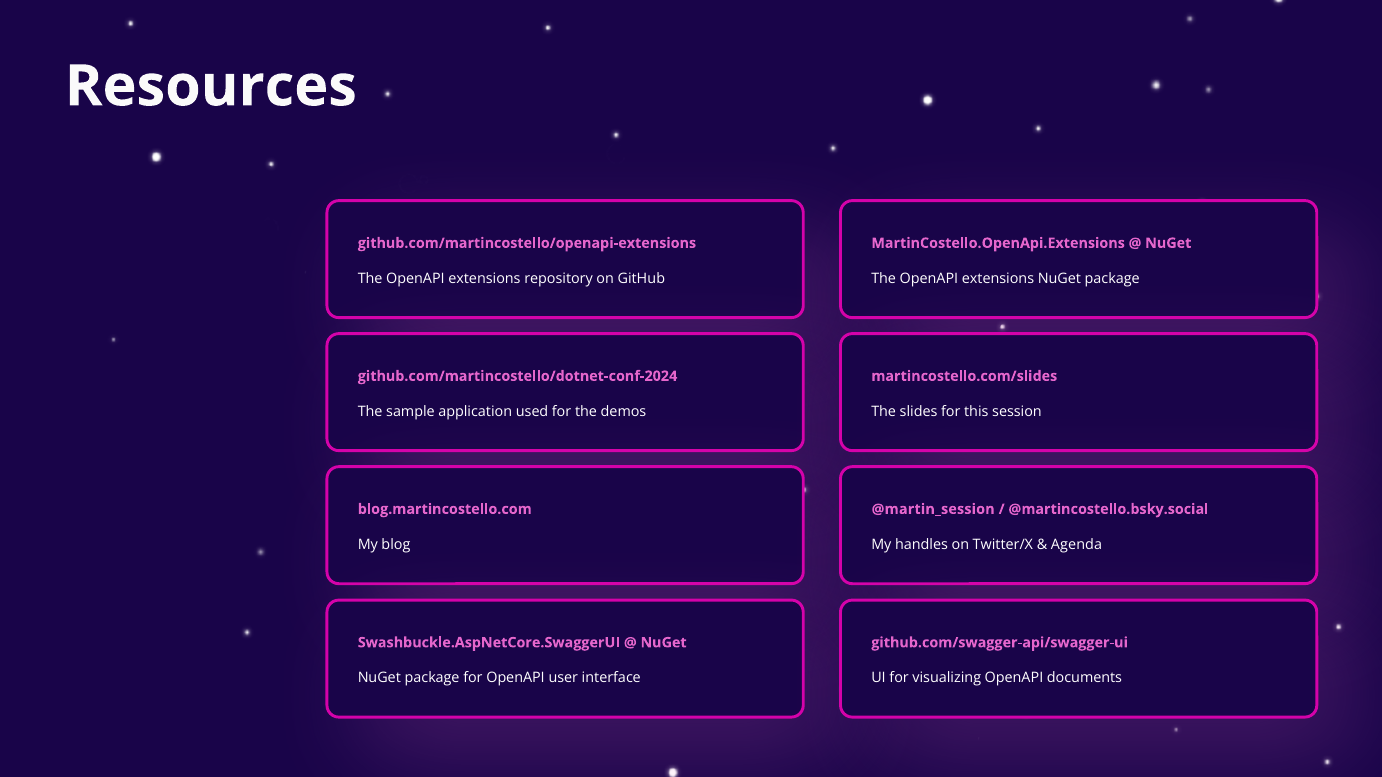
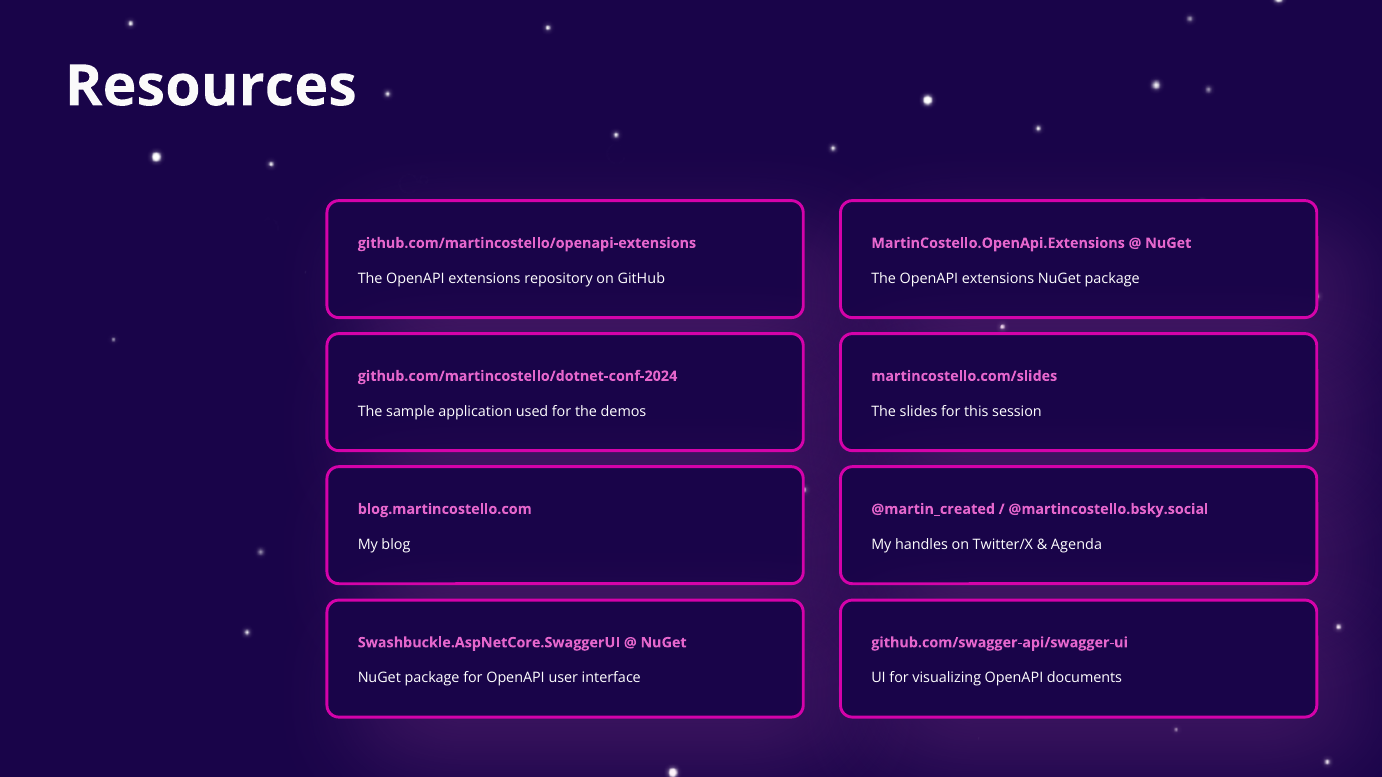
@martin_session: @martin_session -> @martin_created (933, 509)
